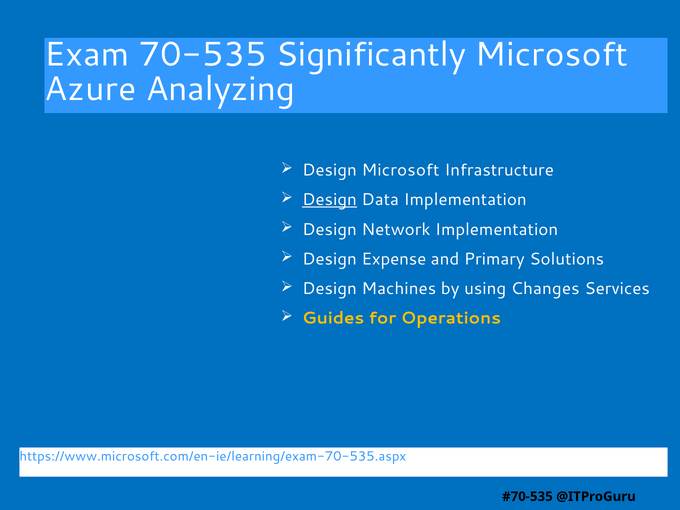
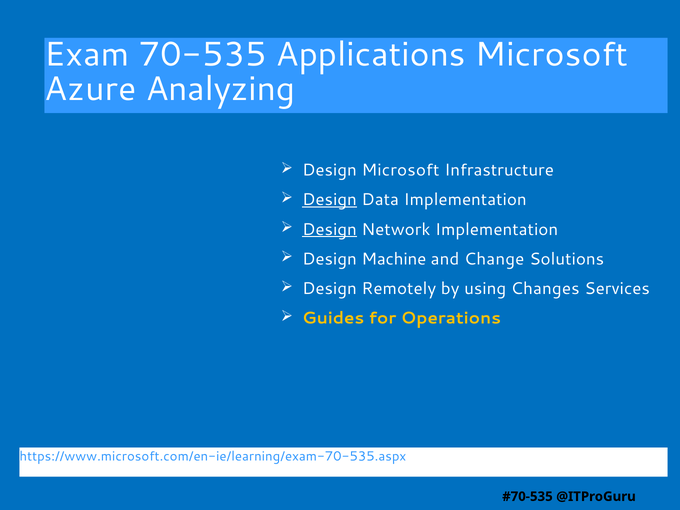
Significantly: Significantly -> Applications (371, 54)
Design underline: none -> present (330, 229)
Expense: Expense -> Machine (394, 259)
Primary: Primary -> Change (494, 259)
Machines: Machines -> Remotely (399, 289)
